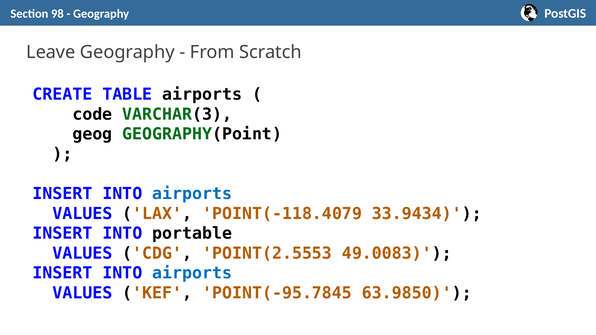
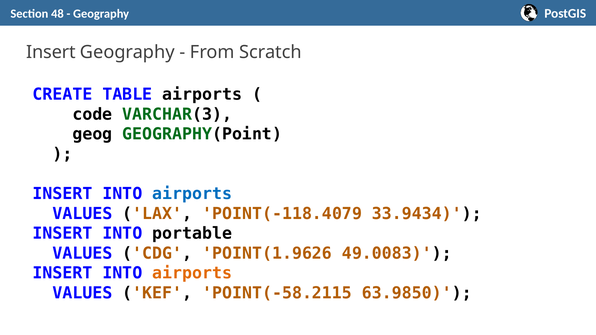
98: 98 -> 48 (57, 14)
Leave: Leave -> Insert (51, 52)
POINT(2.5553: POINT(2.5553 -> POINT(1.9626 (267, 254)
airports colour: blue -> orange (192, 273)
POINT(-95.7845: POINT(-95.7845 -> POINT(-58.2115 (277, 293)
